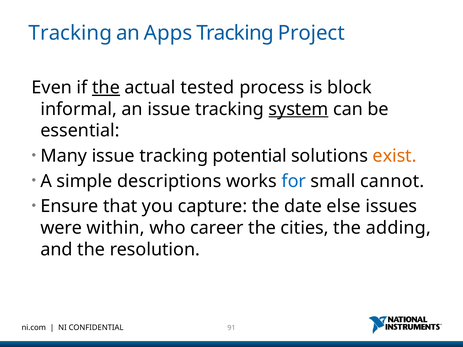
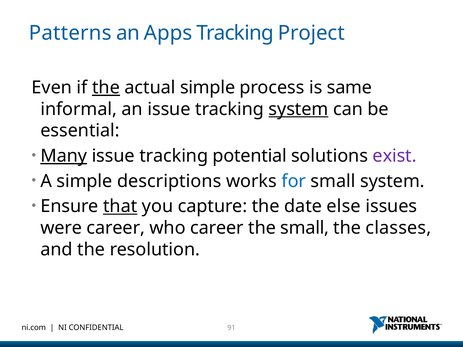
Tracking: Tracking -> Patterns (70, 33)
actual tested: tested -> simple (208, 88)
block: block -> same (350, 88)
Many underline: none -> present (64, 156)
exist colour: orange -> purple (395, 156)
small cannot: cannot -> system (392, 181)
that underline: none -> present (120, 207)
were within: within -> career (116, 228)
the cities: cities -> small (305, 228)
adding: adding -> classes (398, 228)
